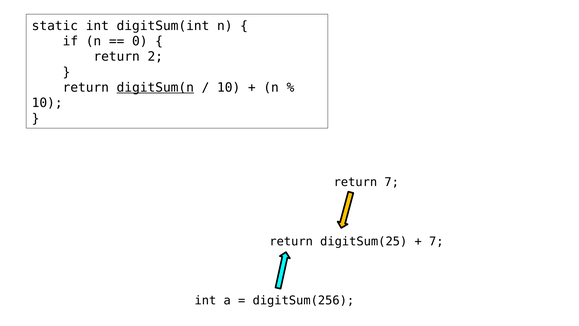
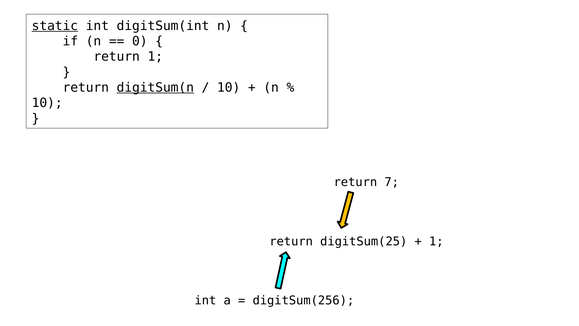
static underline: none -> present (55, 26)
return 2: 2 -> 1 (155, 57)
7: 7 -> 1 (436, 241)
